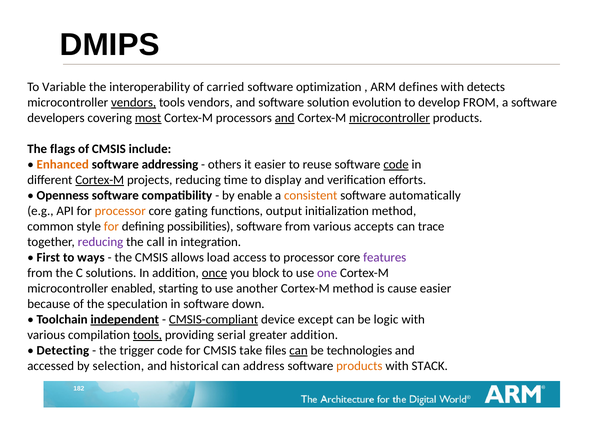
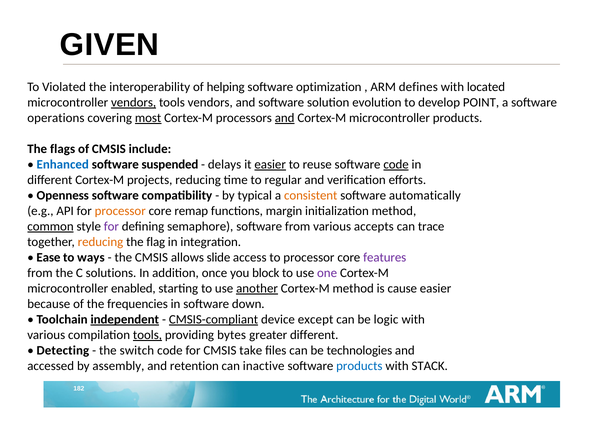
DMIPS: DMIPS -> GIVEN (109, 45)
Variable: Variable -> Violated (64, 87)
carried: carried -> helping (226, 87)
detects: detects -> located (486, 87)
develop FROM: FROM -> POINT (481, 102)
developers: developers -> operations (56, 118)
microcontroller underline: present -> none (390, 118)
Enhanced colour: orange -> blue (63, 164)
addressing: addressing -> suspended (170, 164)
others: others -> delays (225, 164)
easier underline: none -> present (270, 164)
Cortex-M underline: present -> none (100, 180)
display: display -> regular (283, 180)
enable: enable -> typical (255, 195)
gating: gating -> remap (191, 211)
output: output -> margin (284, 211)
common underline: none -> present (51, 226)
for colour: orange -> purple (111, 226)
possibilities: possibilities -> semaphore (200, 226)
reducing colour: purple -> orange (100, 242)
call: call -> flag (156, 242)
First: First -> Ease (48, 257)
load: load -> slide (218, 257)
once underline: present -> none (214, 273)
another underline: none -> present (257, 288)
speculation: speculation -> frequencies (138, 304)
serial: serial -> bytes (232, 335)
greater addition: addition -> different (314, 335)
trigger: trigger -> switch (137, 350)
can underline: present -> none (298, 350)
selection: selection -> assembly (118, 366)
historical: historical -> retention (194, 366)
address: address -> inactive (264, 366)
products colour: orange -> blue (359, 366)
